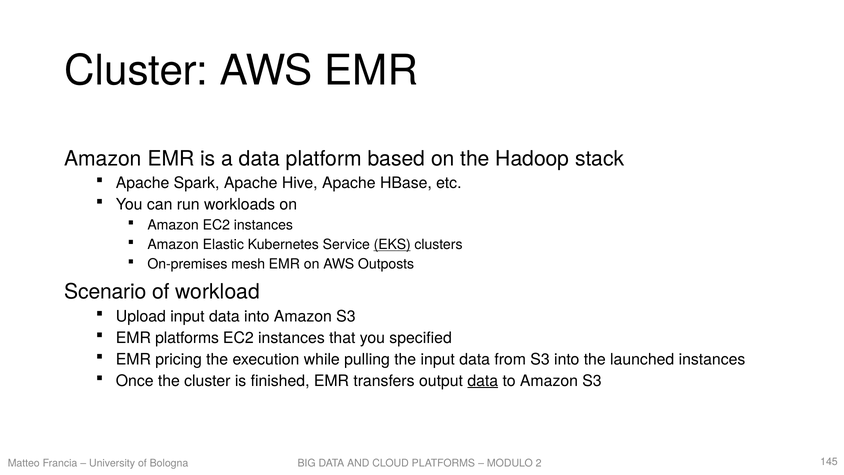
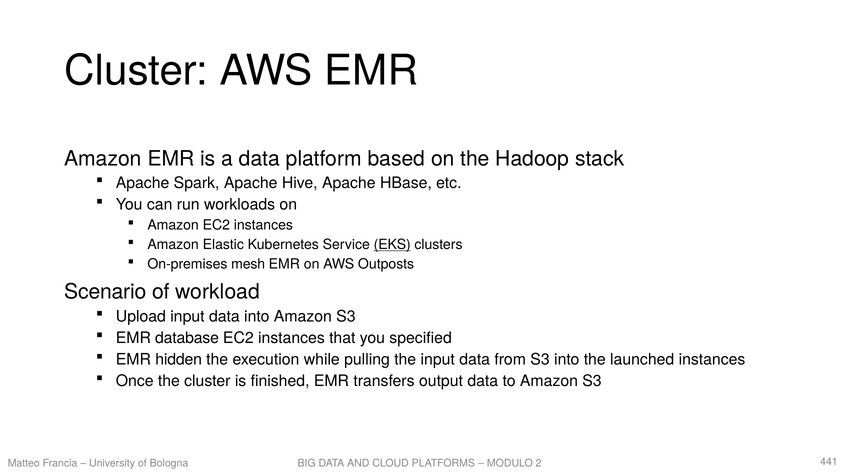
EMR platforms: platforms -> database (187, 338)
pricing: pricing -> hidden (179, 359)
data underline: present -> none (483, 381)
145: 145 -> 441 (829, 462)
